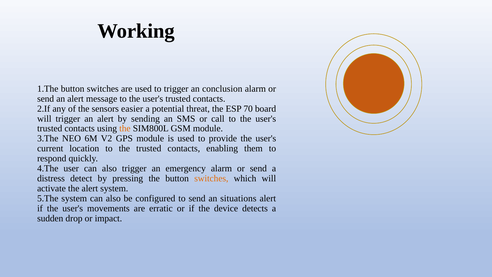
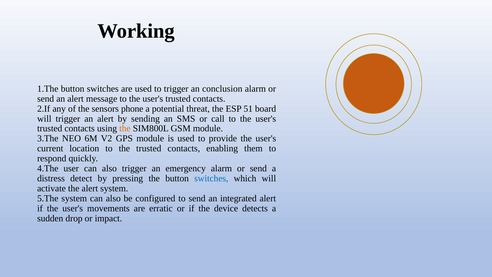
easier: easier -> phone (132, 109)
70: 70 -> 51 (248, 109)
switches colour: orange -> blue (211, 178)
situations: situations -> integrated (238, 198)
